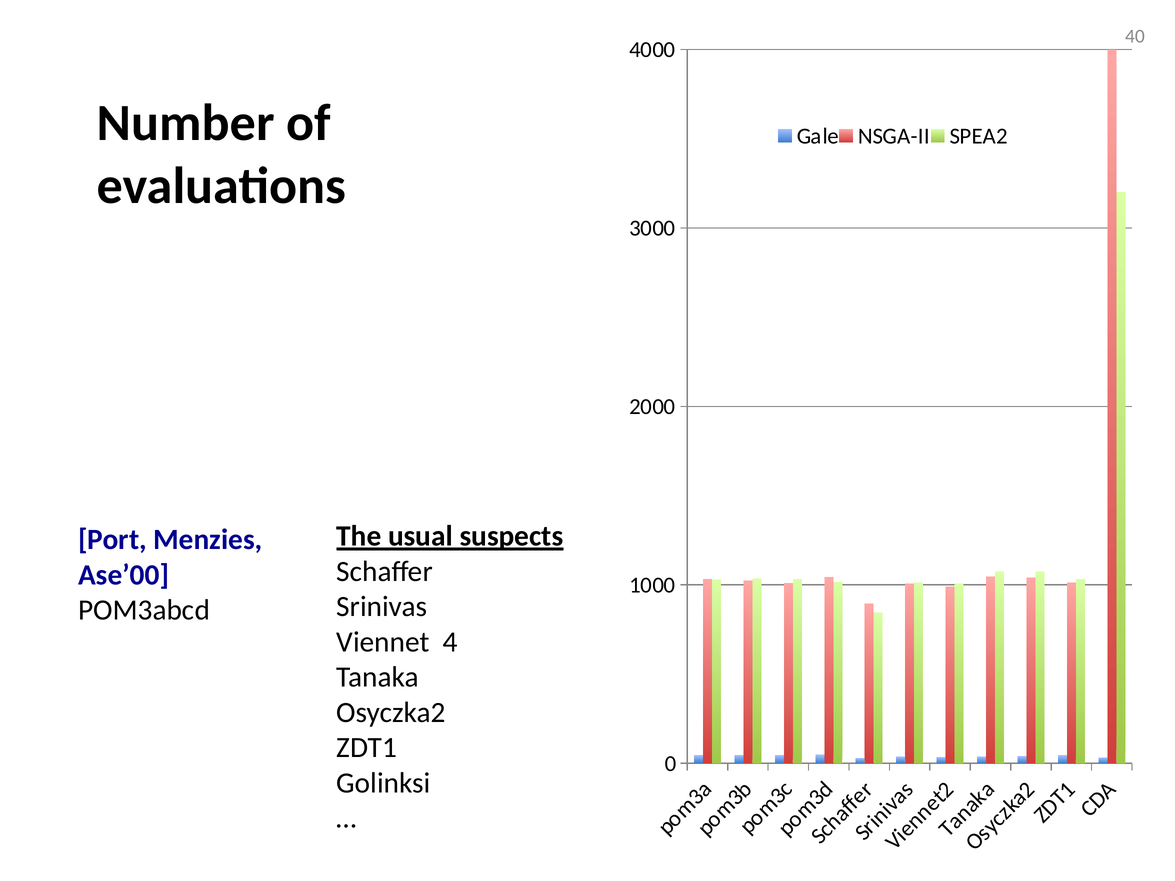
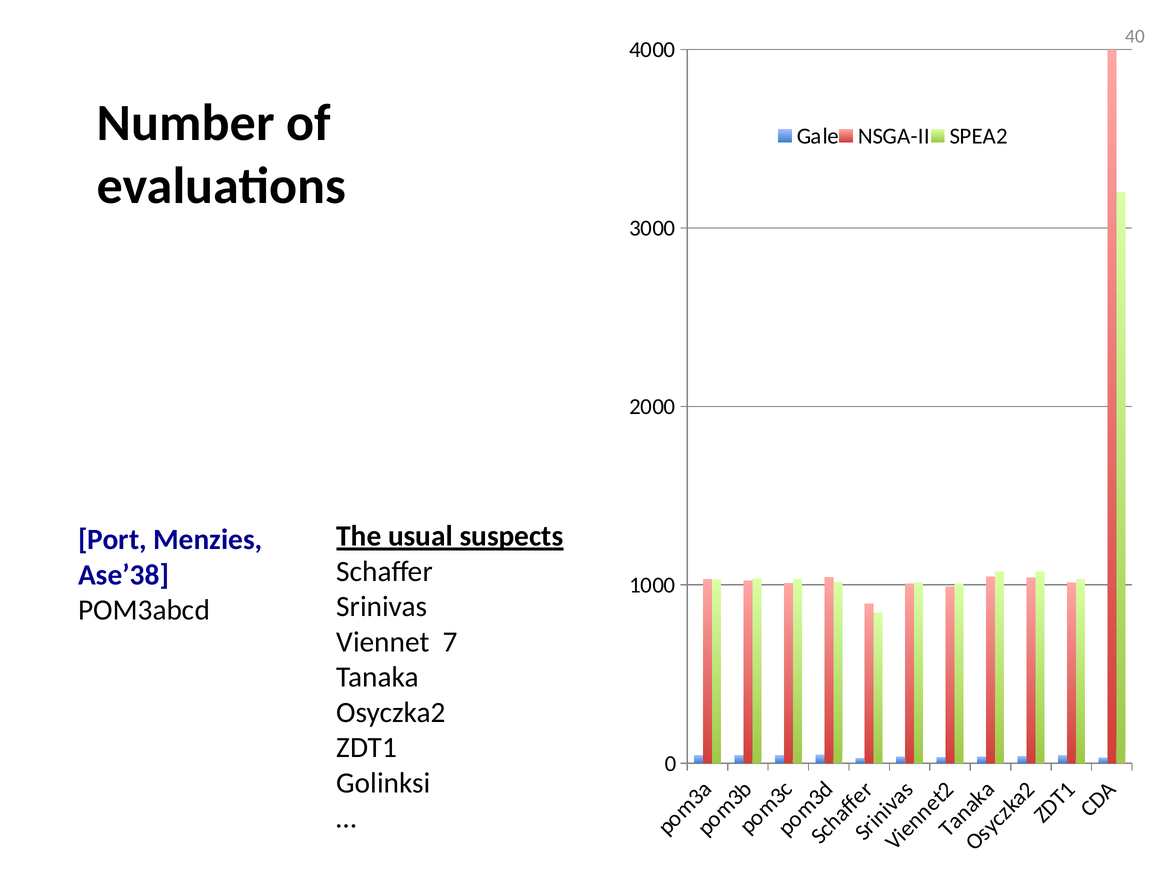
Ase’00: Ase’00 -> Ase’38 (124, 575)
4: 4 -> 7 (450, 642)
